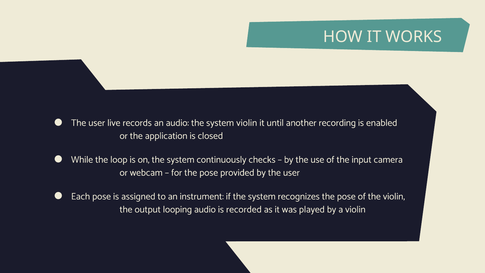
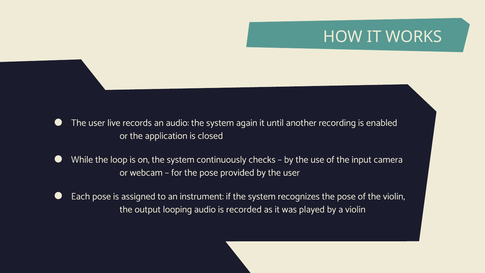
system violin: violin -> again (247, 123)
